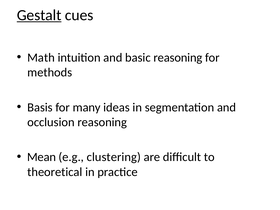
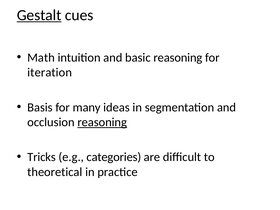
methods: methods -> iteration (50, 72)
reasoning underline: none -> present (102, 122)
Mean: Mean -> Tricks (42, 157)
clustering: clustering -> categories (114, 157)
